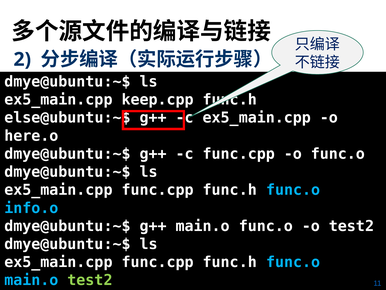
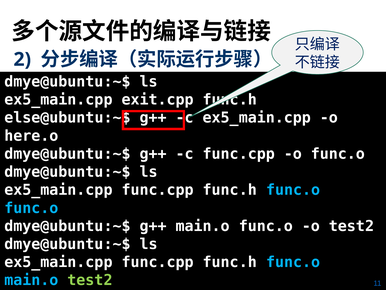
keep.cpp: keep.cpp -> exit.cpp (158, 100)
info.o: info.o -> func.o (31, 208)
